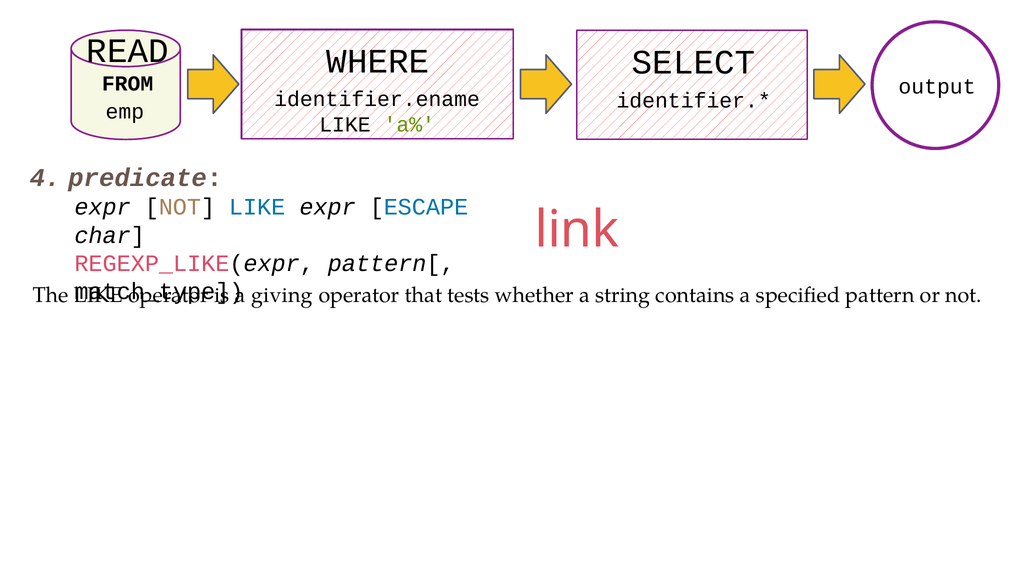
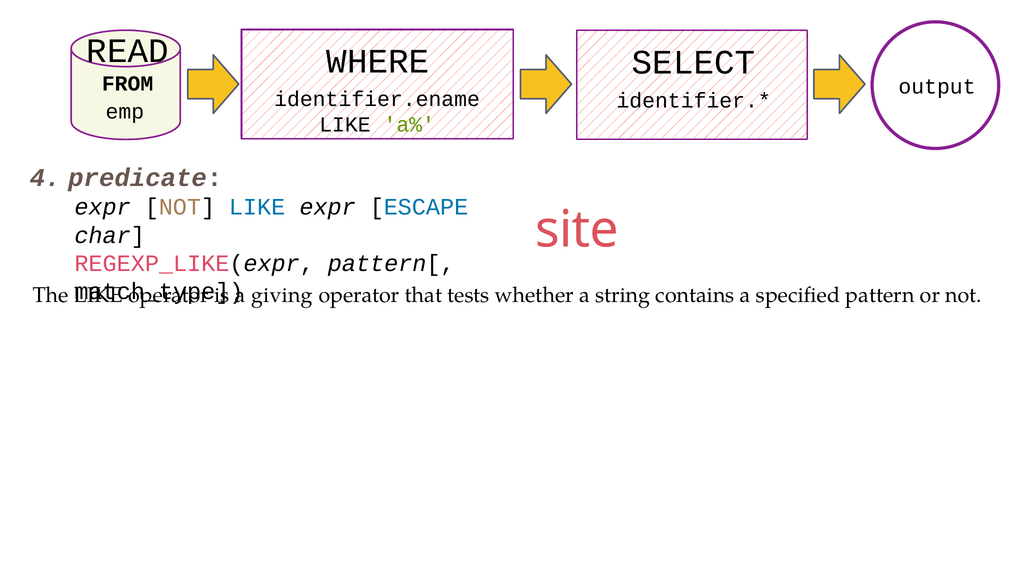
link: link -> site (577, 230)
